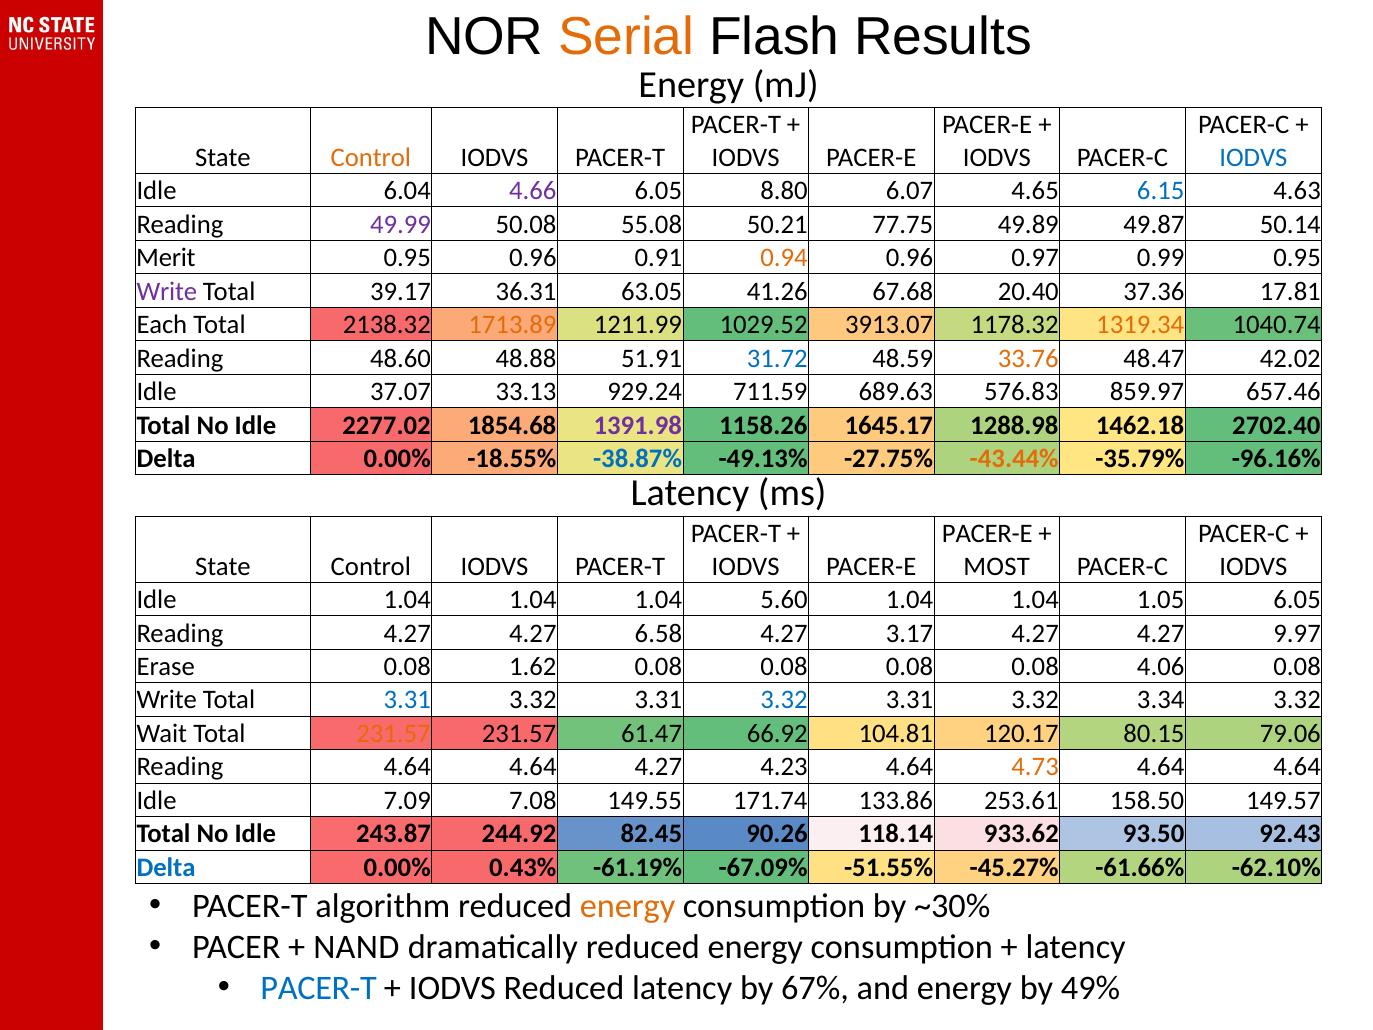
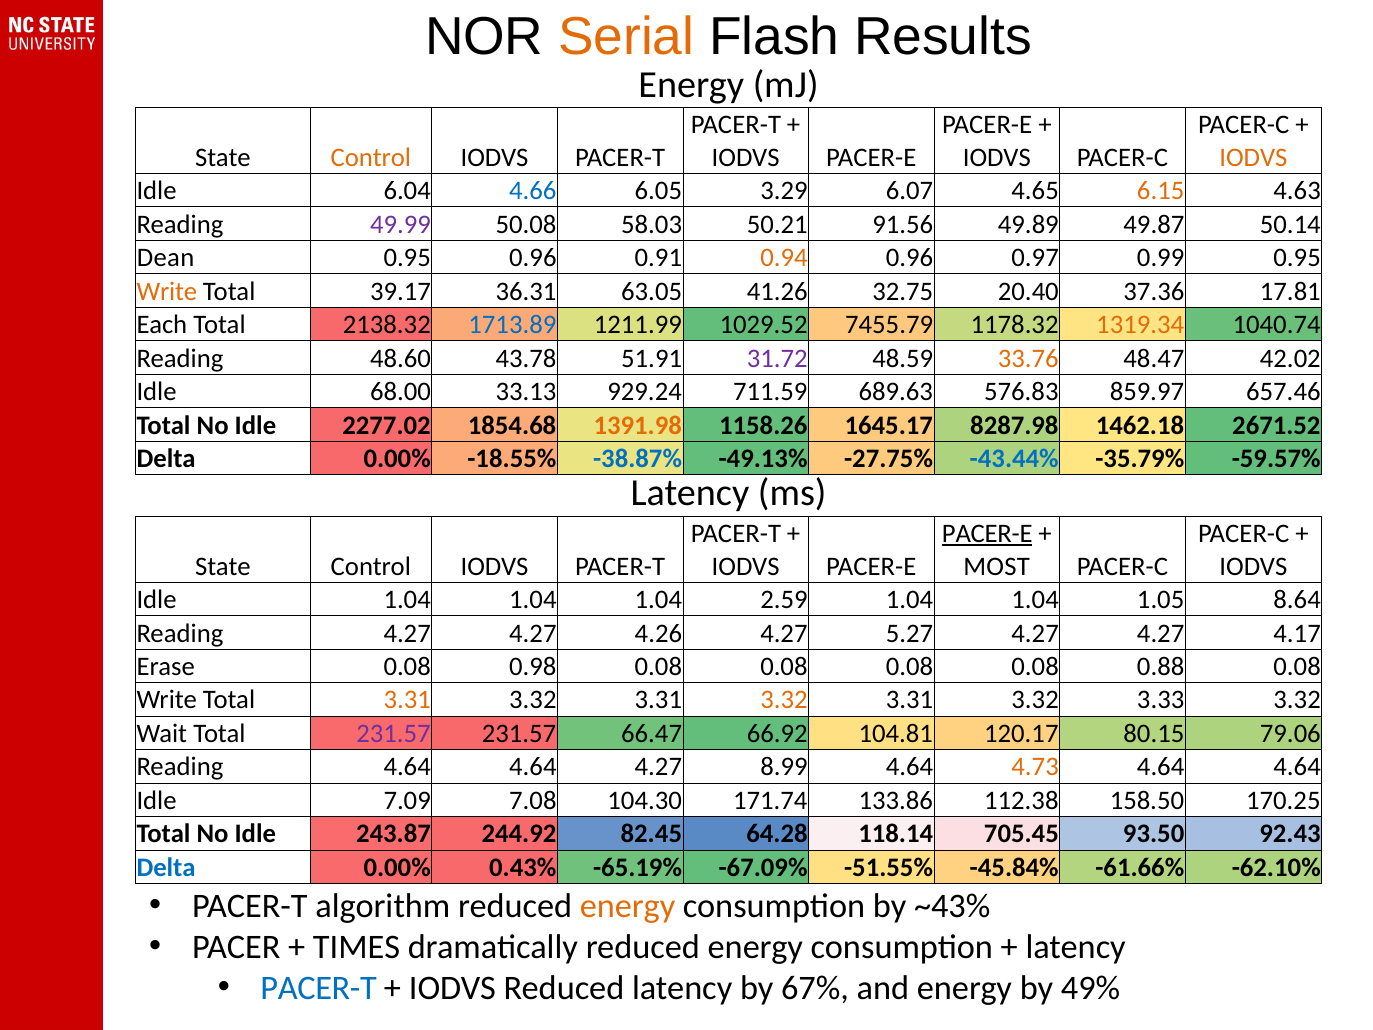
IODVS colour: blue -> orange (1253, 158)
4.66 colour: purple -> blue (533, 191)
8.80: 8.80 -> 3.29 (784, 191)
6.15 colour: blue -> orange (1161, 191)
55.08: 55.08 -> 58.03 (652, 224)
77.75: 77.75 -> 91.56 (903, 224)
Merit: Merit -> Dean (166, 258)
Write colour: purple -> orange (167, 291)
67.68: 67.68 -> 32.75 (903, 291)
1713.89 colour: orange -> blue (512, 325)
3913.07: 3913.07 -> 7455.79 (889, 325)
48.88: 48.88 -> 43.78 (526, 358)
31.72 colour: blue -> purple (777, 358)
37.07: 37.07 -> 68.00 (400, 392)
1391.98 colour: purple -> orange (638, 425)
1288.98: 1288.98 -> 8287.98 (1014, 425)
2702.40: 2702.40 -> 2671.52 (1276, 425)
-43.44% colour: orange -> blue (1014, 459)
-96.16%: -96.16% -> -59.57% (1276, 459)
PACER-E underline: none -> present (987, 534)
5.60: 5.60 -> 2.59 (784, 600)
1.05 6.05: 6.05 -> 8.64 (1297, 600)
6.58: 6.58 -> 4.26 (658, 633)
3.17: 3.17 -> 5.27 (910, 633)
9.97: 9.97 -> 4.17 (1297, 633)
1.62: 1.62 -> 0.98 (533, 667)
4.06: 4.06 -> 0.88 (1161, 667)
3.31 colour: blue -> orange (407, 700)
3.32 colour: blue -> orange (784, 700)
3.34: 3.34 -> 3.33 (1161, 700)
231.57 colour: orange -> purple (393, 733)
61.47: 61.47 -> 66.47 (652, 733)
4.23: 4.23 -> 8.99 (784, 767)
149.55: 149.55 -> 104.30 (645, 800)
253.61: 253.61 -> 112.38 (1021, 800)
149.57: 149.57 -> 170.25 (1283, 800)
90.26: 90.26 -> 64.28 (777, 834)
933.62: 933.62 -> 705.45 (1021, 834)
-61.19%: -61.19% -> -65.19% (638, 867)
-45.27%: -45.27% -> -45.84% (1014, 867)
~30%: ~30% -> ~43% (952, 906)
NAND: NAND -> TIMES (357, 947)
